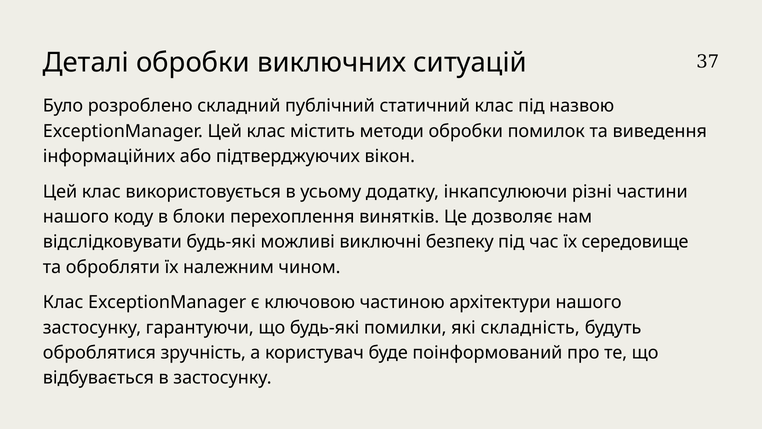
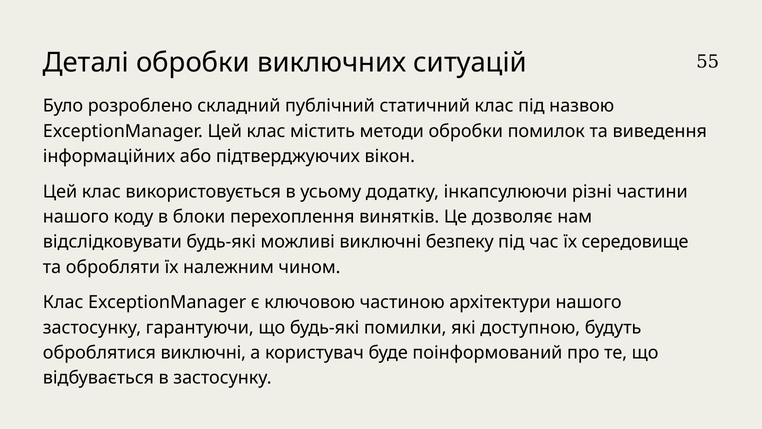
37: 37 -> 55 (708, 62)
складність: складність -> доступною (530, 327)
оброблятися зручність: зручність -> виключні (203, 353)
